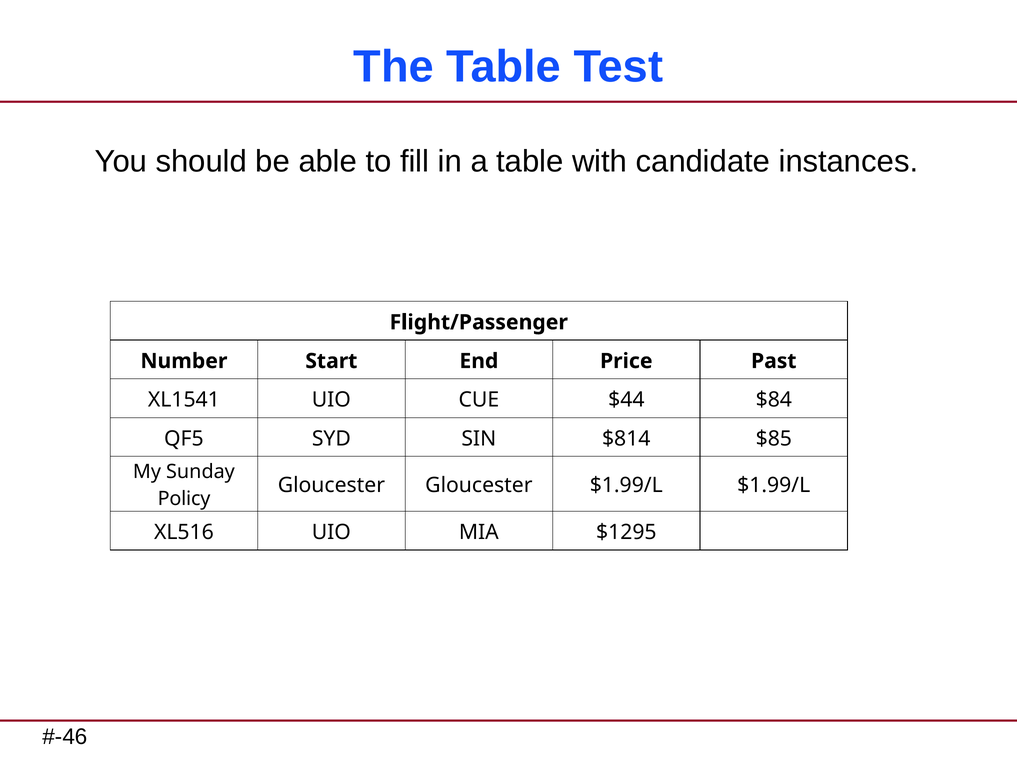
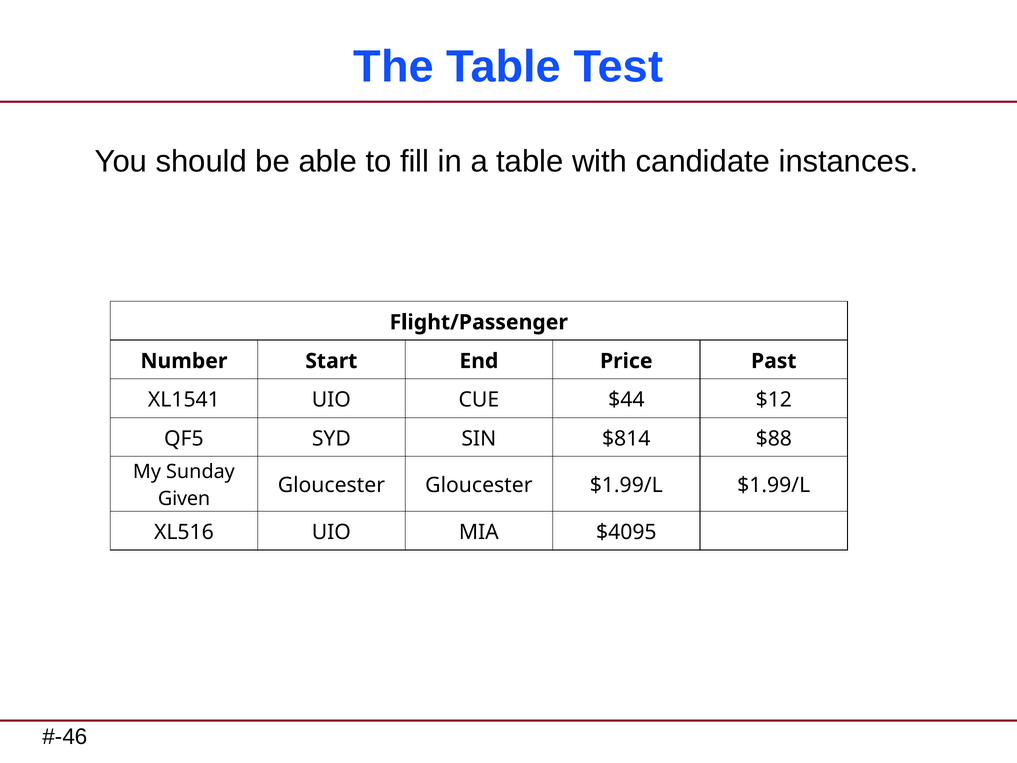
$84: $84 -> $12 (774, 400)
$85: $85 -> $88 (774, 438)
Policy: Policy -> Given (184, 499)
$1295: $1295 -> $4095 (626, 532)
